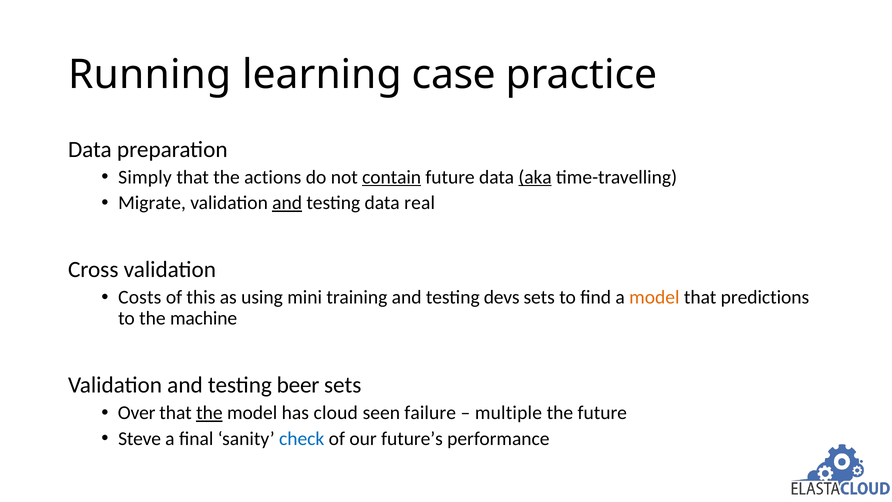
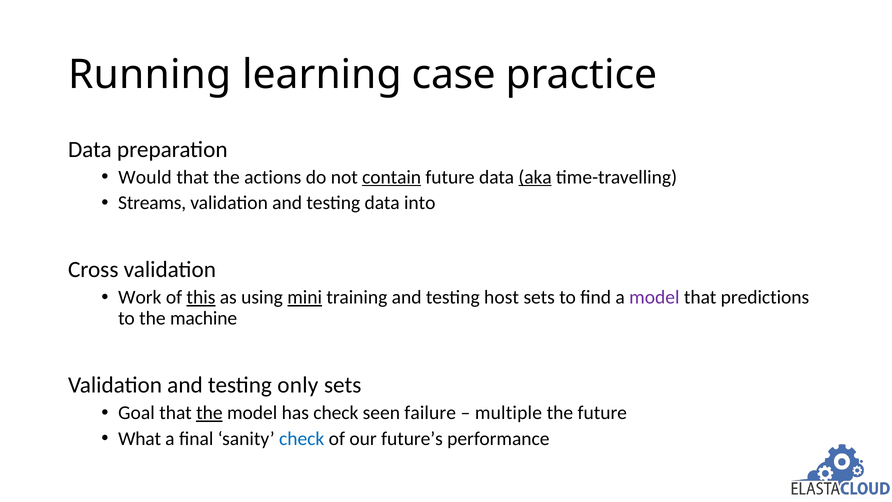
Simply: Simply -> Would (145, 177)
Migrate: Migrate -> Streams (152, 203)
and underline: present -> none (287, 203)
real: real -> into (420, 203)
Costs: Costs -> Work (140, 297)
this underline: none -> present (201, 297)
mini underline: none -> present (305, 297)
devs: devs -> host (502, 297)
model colour: orange -> purple (654, 297)
beer: beer -> only (298, 385)
Over: Over -> Goal (137, 413)
has cloud: cloud -> check (336, 413)
Steve: Steve -> What (140, 438)
